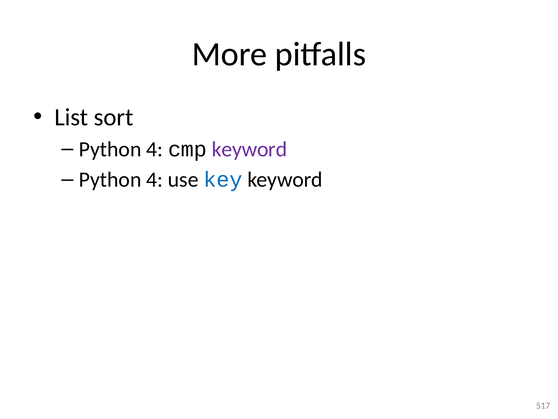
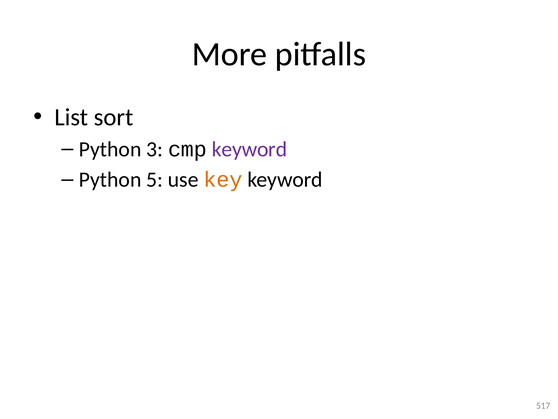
4: 4 -> 3 (155, 149)
4: 4 -> 5 (155, 180)
key colour: blue -> orange (223, 180)
